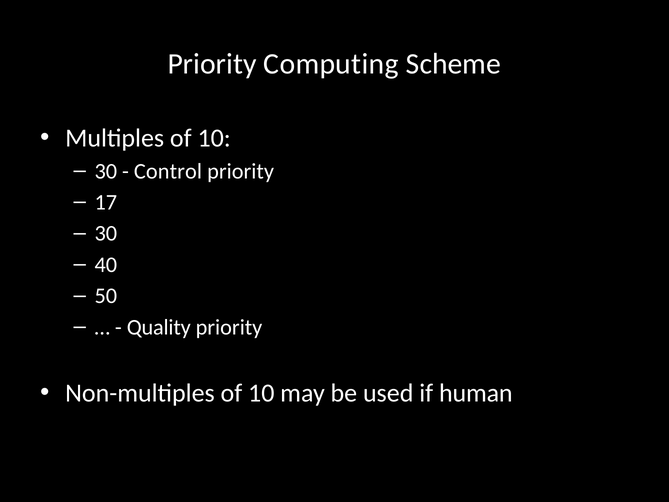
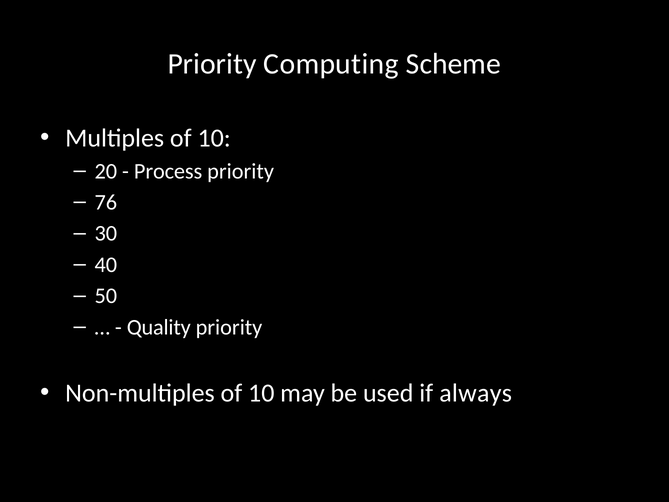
30: 30 -> 20 (106, 171)
Control: Control -> Process (168, 171)
17: 17 -> 76 (106, 202)
human: human -> always (476, 393)
